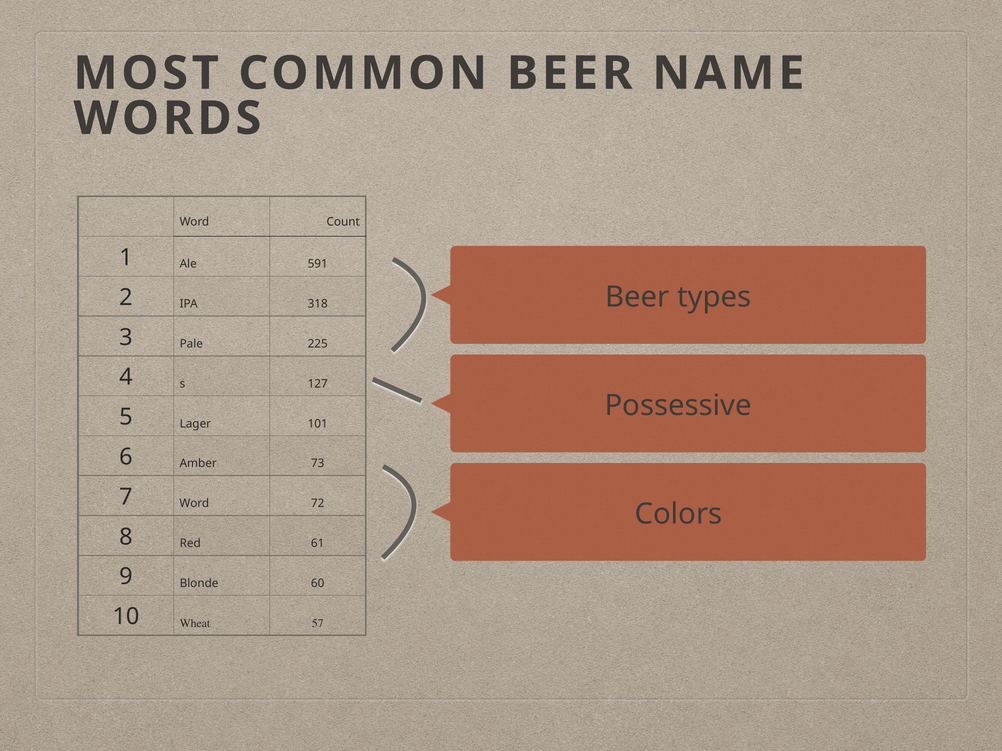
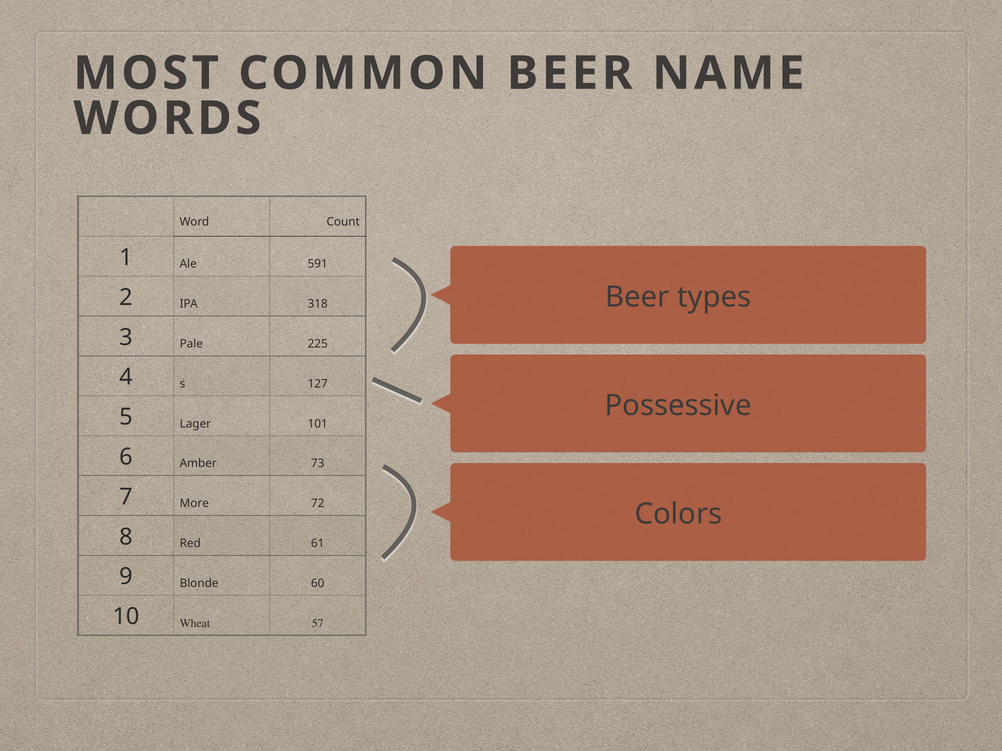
7 Word: Word -> More (194, 504)
